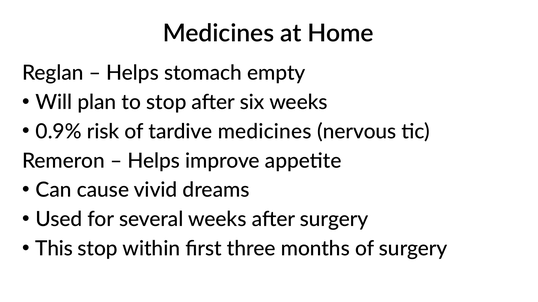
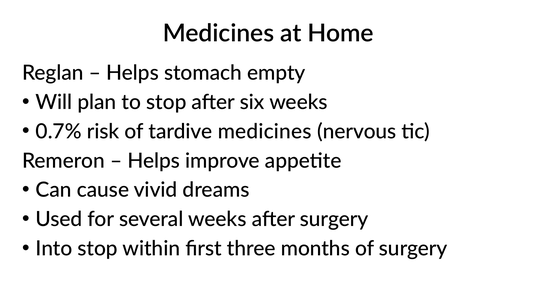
0.9%: 0.9% -> 0.7% (59, 132)
This: This -> Into (54, 249)
